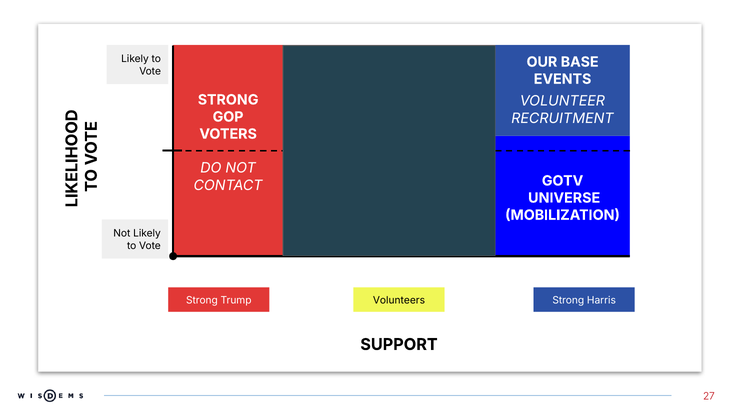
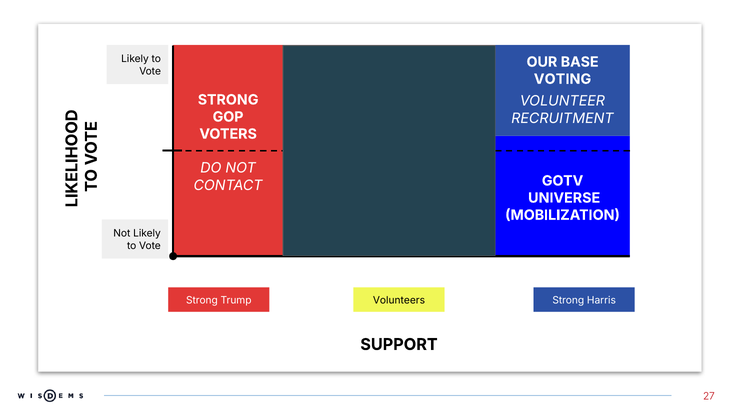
EVENTS: EVENTS -> VOTING (563, 79)
